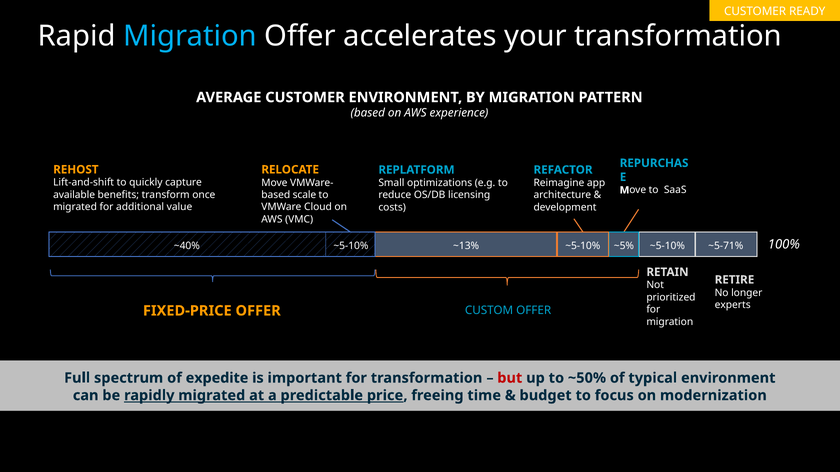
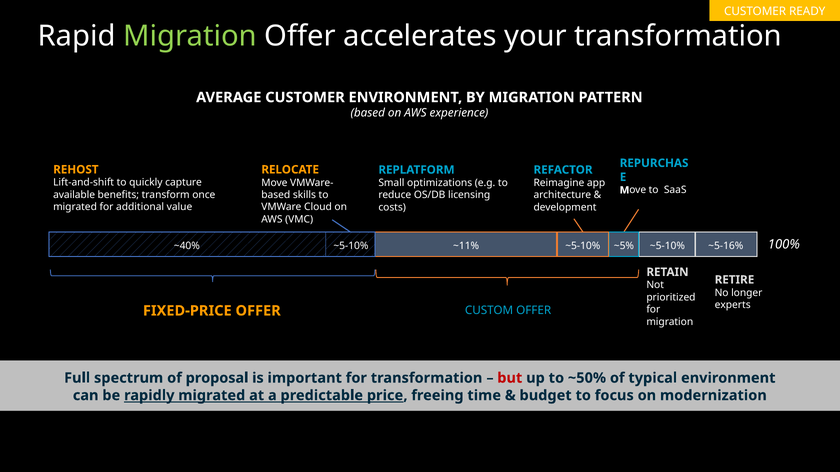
Migration colour: light blue -> light green (190, 36)
scale: scale -> skills (304, 195)
~13%: ~13% -> ~11% (466, 246)
~5-71%: ~5-71% -> ~5-16% (726, 246)
expedite: expedite -> proposal (217, 378)
